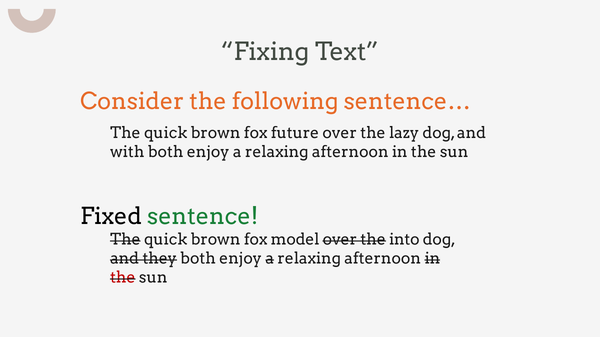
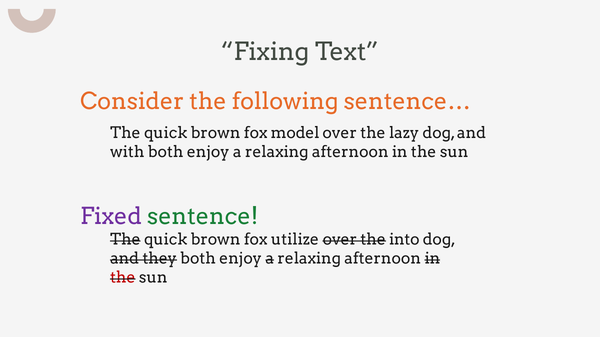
future: future -> model (295, 133)
Fixed colour: black -> purple (111, 217)
model: model -> utilize (295, 240)
